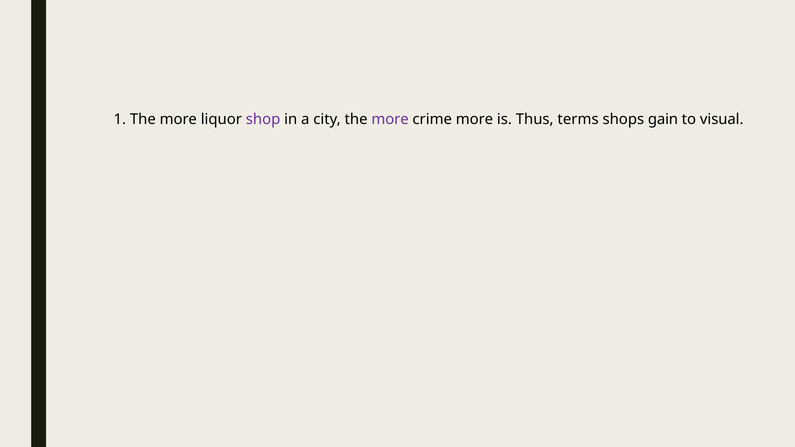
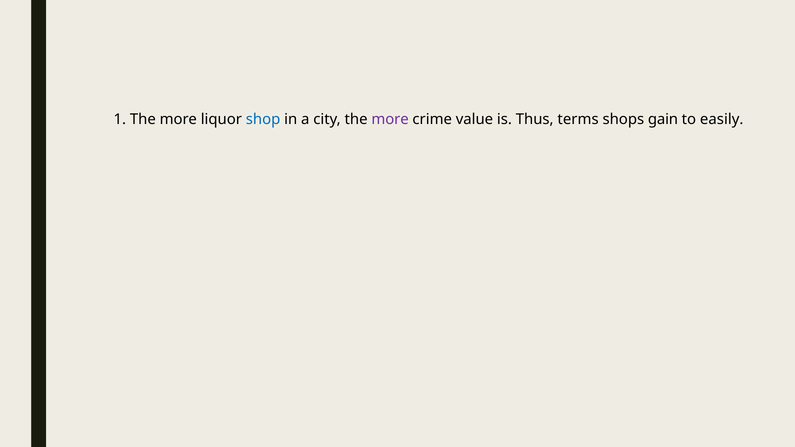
shop colour: purple -> blue (263, 119)
crime more: more -> value (474, 119)
visual: visual -> easily (722, 119)
